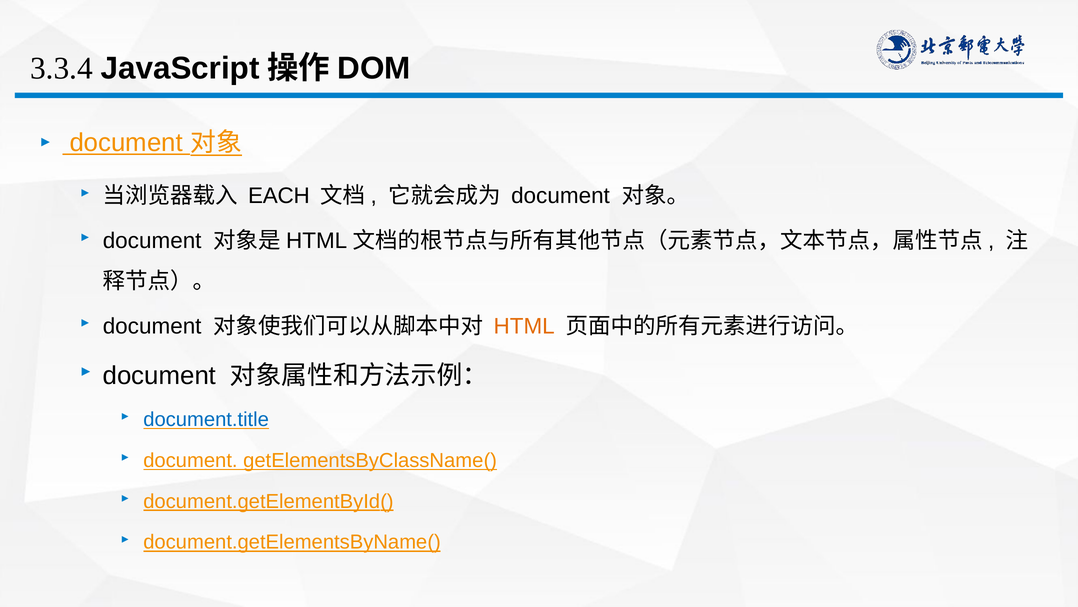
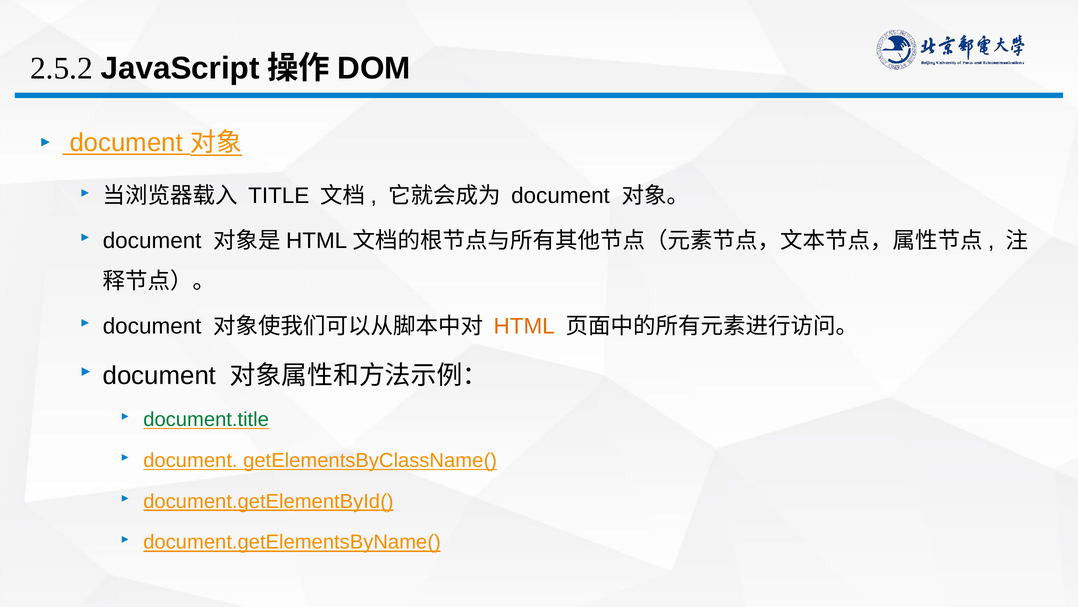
3.3.4: 3.3.4 -> 2.5.2 (62, 68)
EACH: EACH -> TITLE (279, 196)
document.title colour: blue -> green (206, 419)
